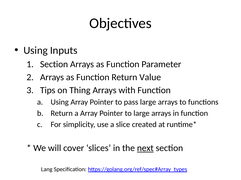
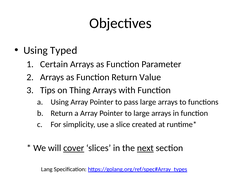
Inputs: Inputs -> Typed (64, 51)
Section: Section -> Certain (54, 64)
cover underline: none -> present (74, 149)
